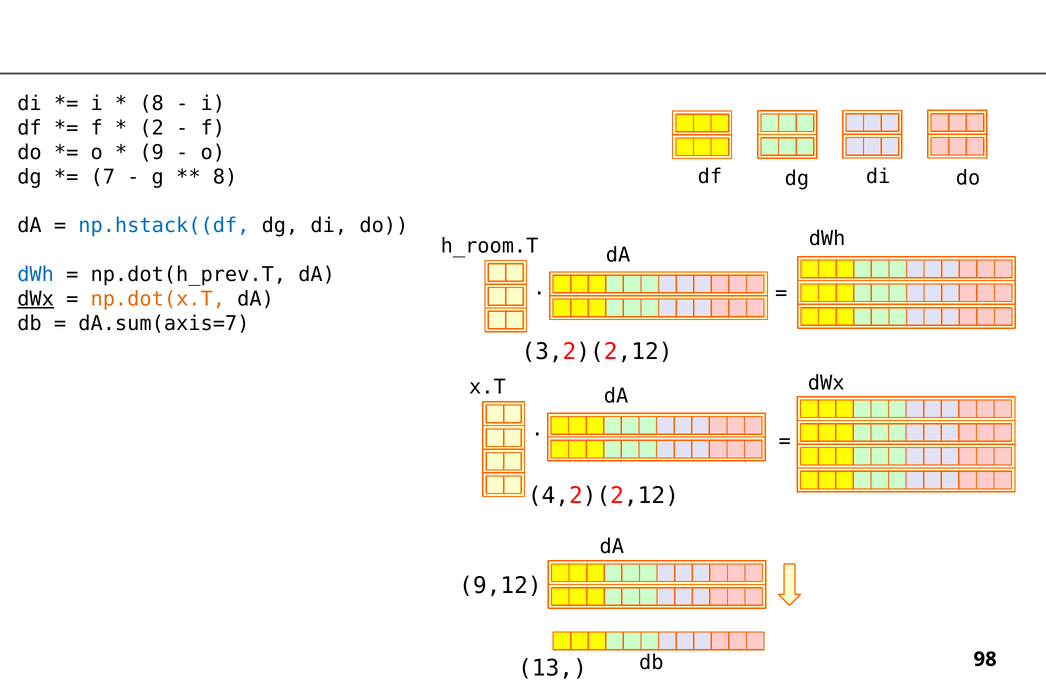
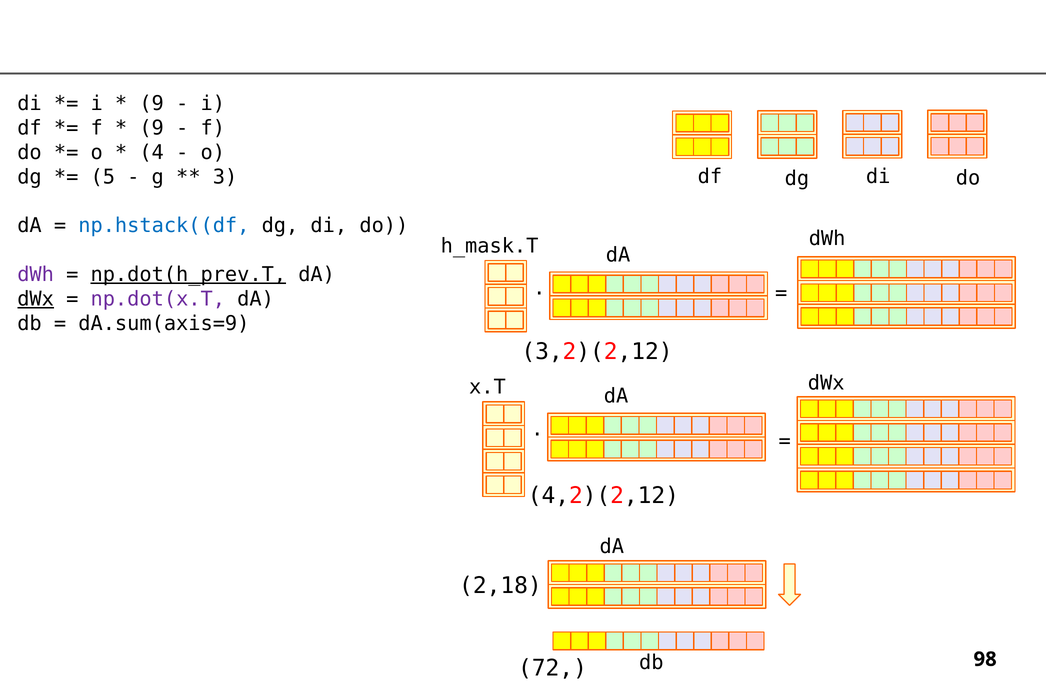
8: 8 -> 9 (152, 104)
2: 2 -> 9 (152, 128)
9: 9 -> 4 (152, 153)
7: 7 -> 5 (103, 177)
8: 8 -> 3 (225, 177)
h_room.T: h_room.T -> h_mask.T (490, 246)
dWh colour: blue -> purple (36, 275)
np.dot(h_prev.T underline: none -> present (188, 275)
np.dot(x.T colour: orange -> purple (158, 299)
dA.sum(axis=7: dA.sum(axis=7 -> dA.sum(axis=9 (164, 323)
9,12: 9,12 -> 2,18 (500, 586)
13: 13 -> 72 (552, 668)
